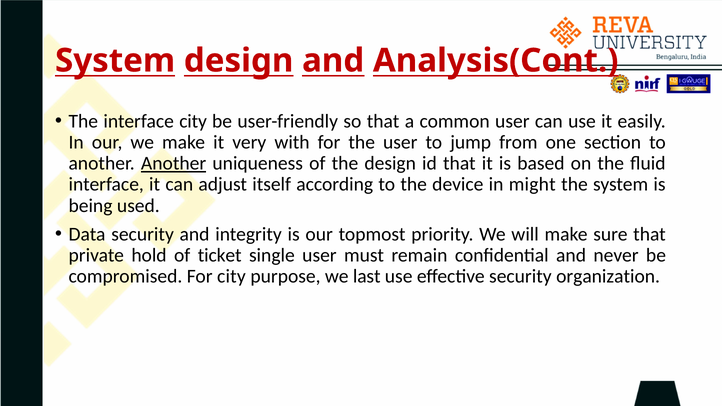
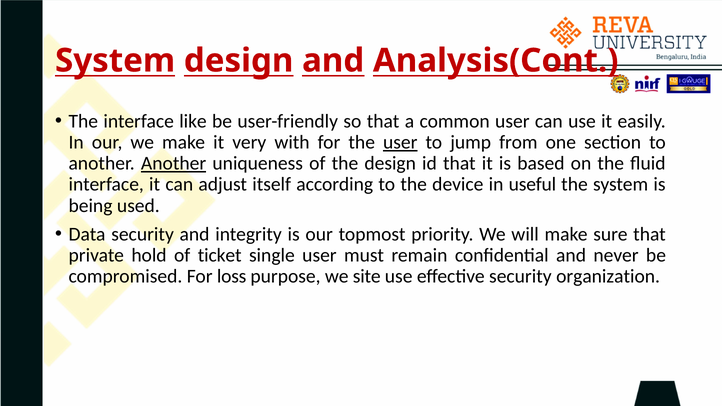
interface city: city -> like (193, 121)
user underline: none -> present (400, 142)
might: might -> useful (532, 185)
For city: city -> loss (232, 277)
last: last -> site (367, 277)
